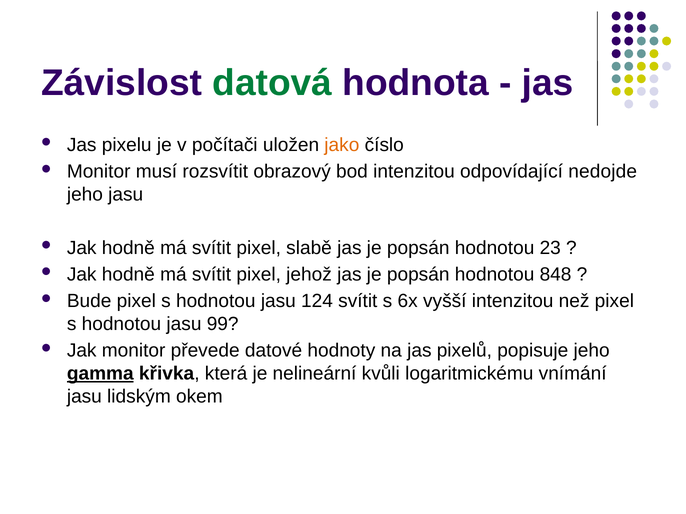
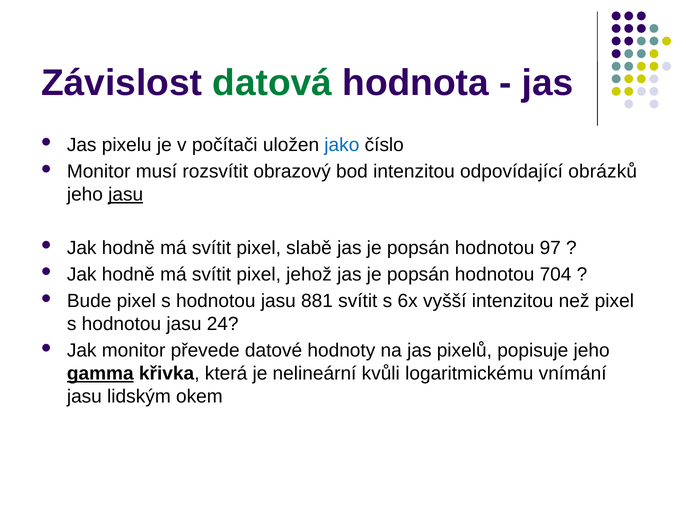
jako colour: orange -> blue (342, 145)
nedojde: nedojde -> obrázků (603, 172)
jasu underline: none -> present (126, 195)
23: 23 -> 97 (550, 248)
848: 848 -> 704 (556, 275)
124: 124 -> 881 (317, 301)
99: 99 -> 24 (223, 324)
